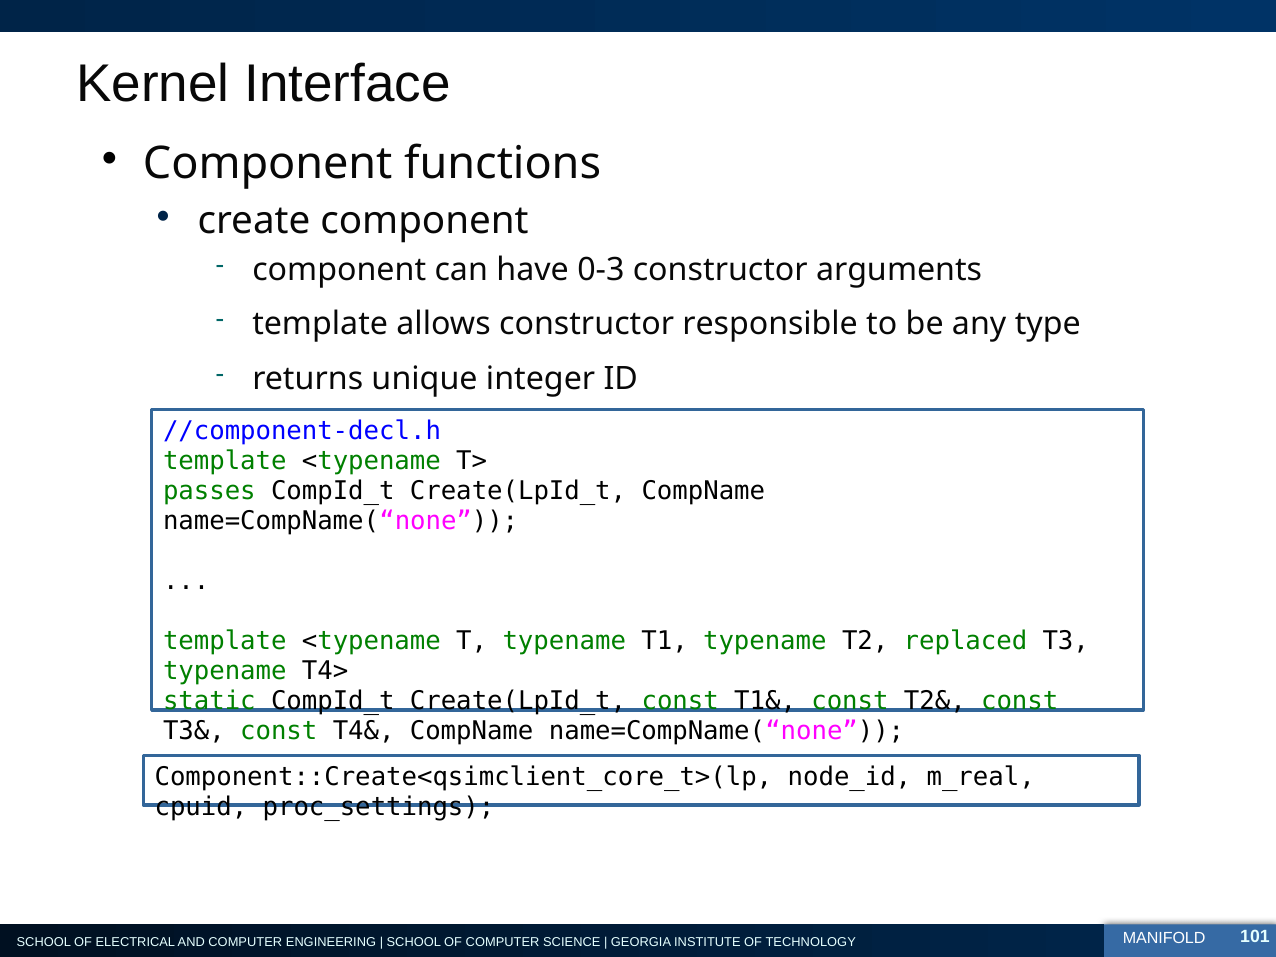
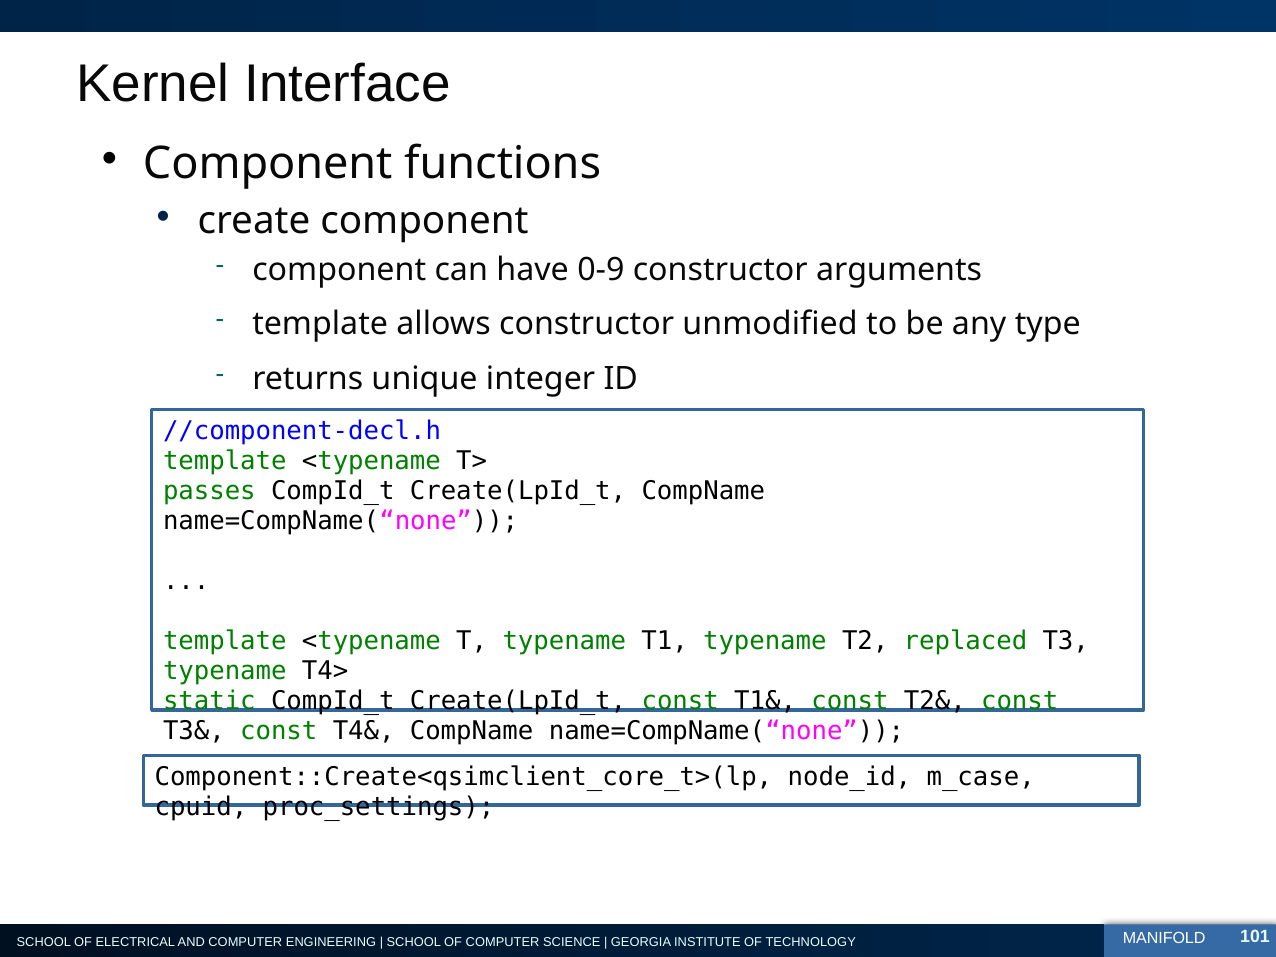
0-3: 0-3 -> 0-9 (601, 270)
responsible: responsible -> unmodified (770, 324)
m_real: m_real -> m_case (981, 777)
